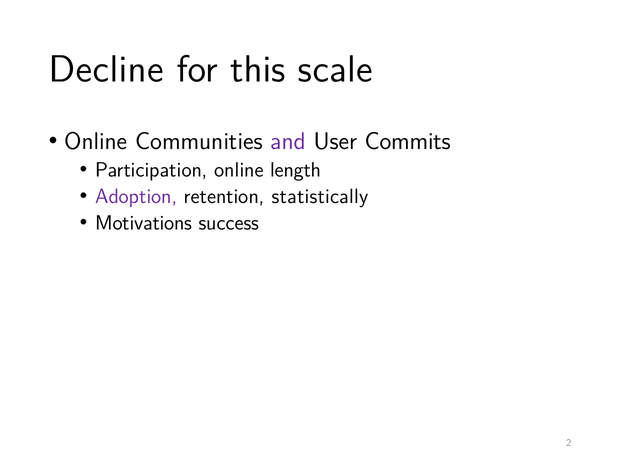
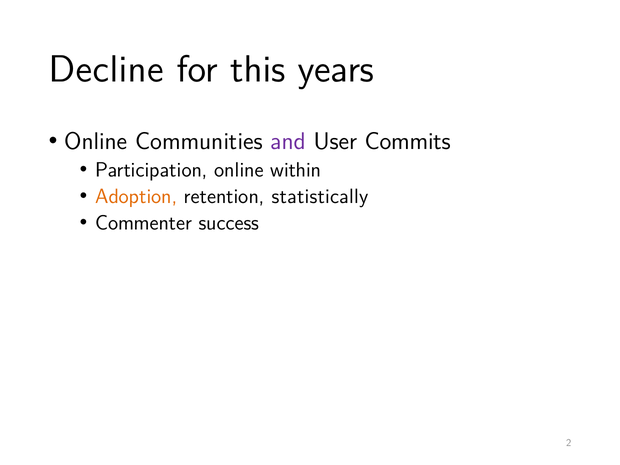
scale: scale -> years (336, 69)
length: length -> within (296, 170)
Adoption colour: purple -> orange (136, 196)
Motivations: Motivations -> Commenter (144, 223)
